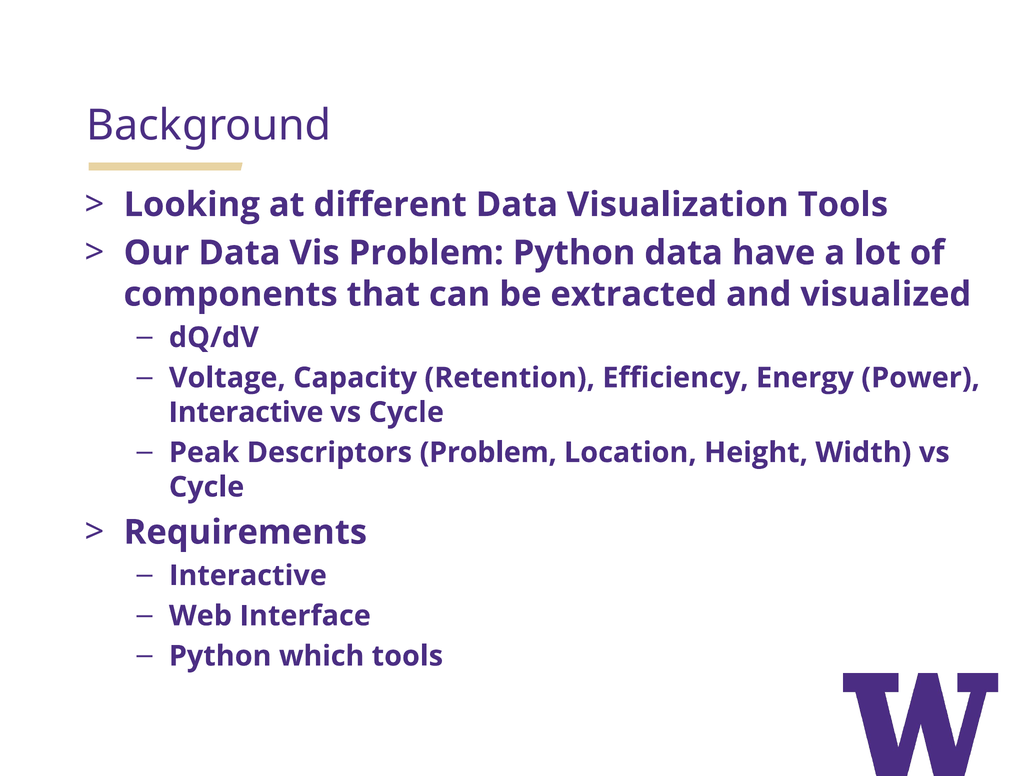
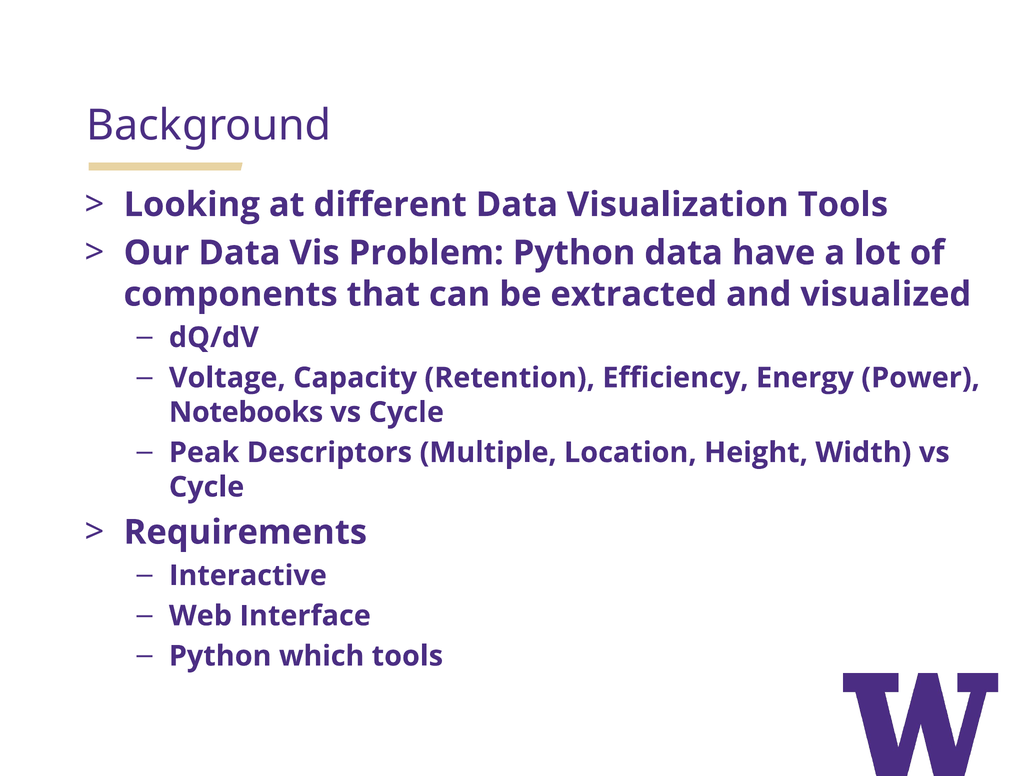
Interactive: Interactive -> Notebooks (246, 412)
Descriptors Problem: Problem -> Multiple (488, 453)
